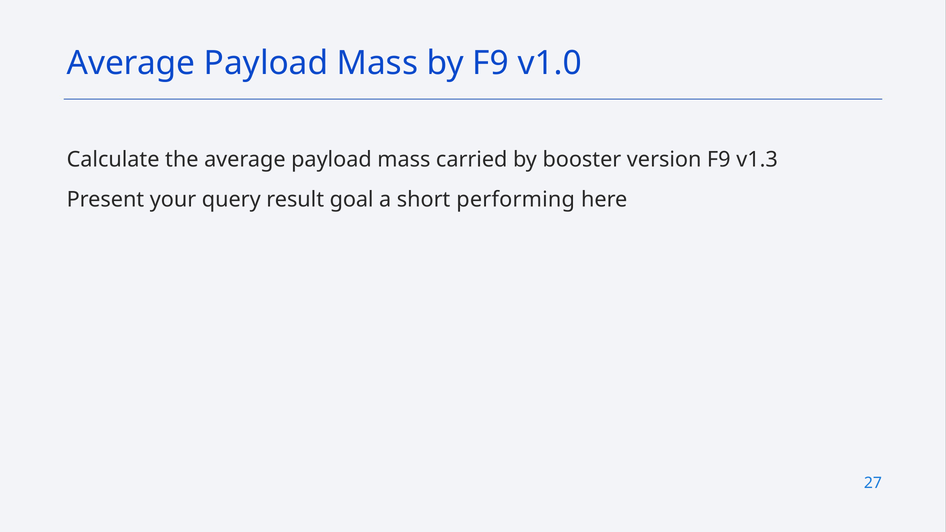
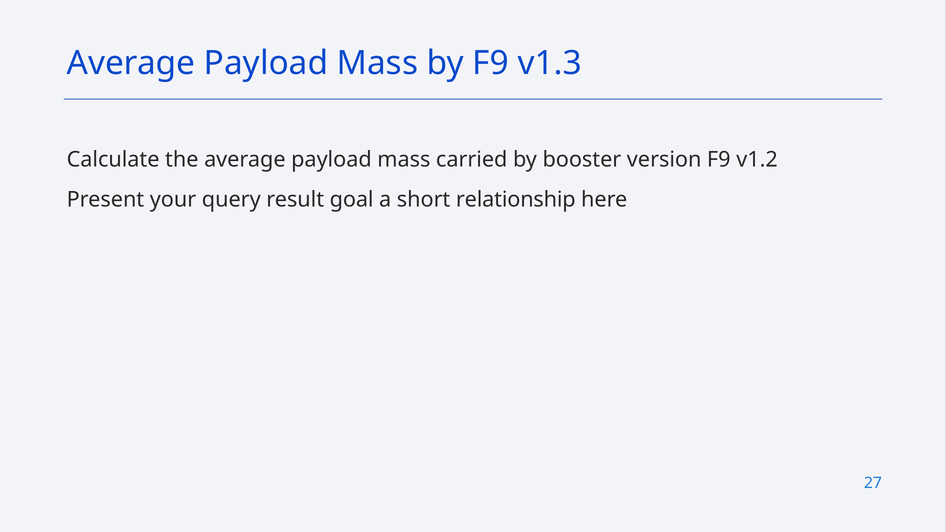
v1.0: v1.0 -> v1.3 (550, 63)
v1.3: v1.3 -> v1.2 (757, 160)
performing: performing -> relationship (516, 199)
